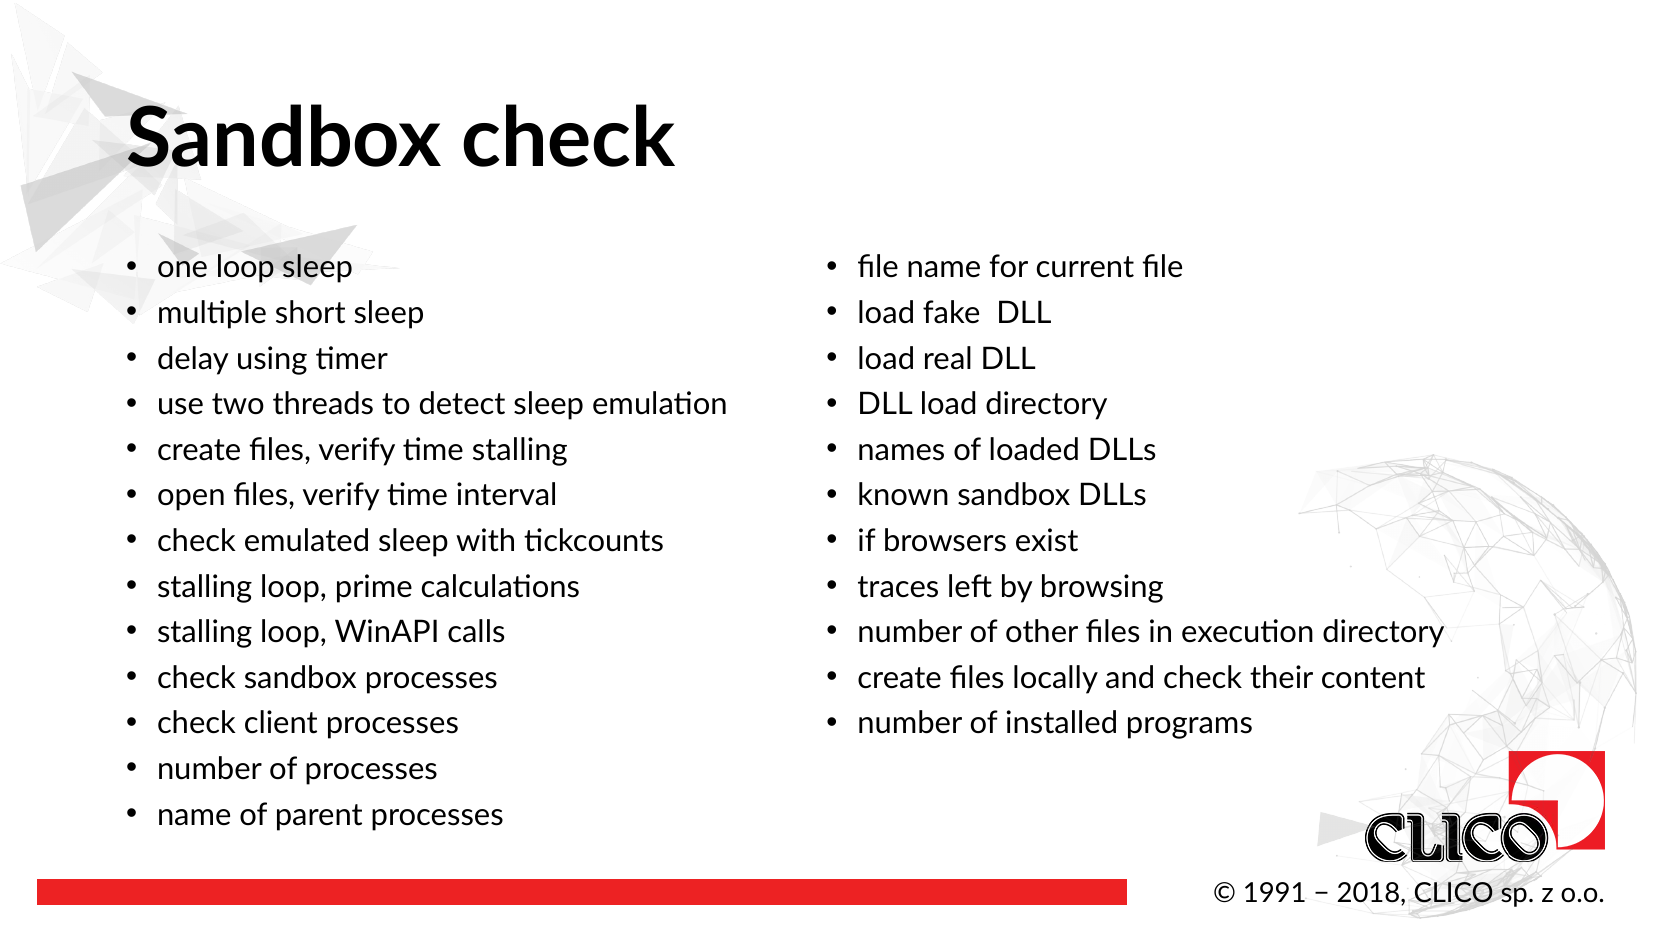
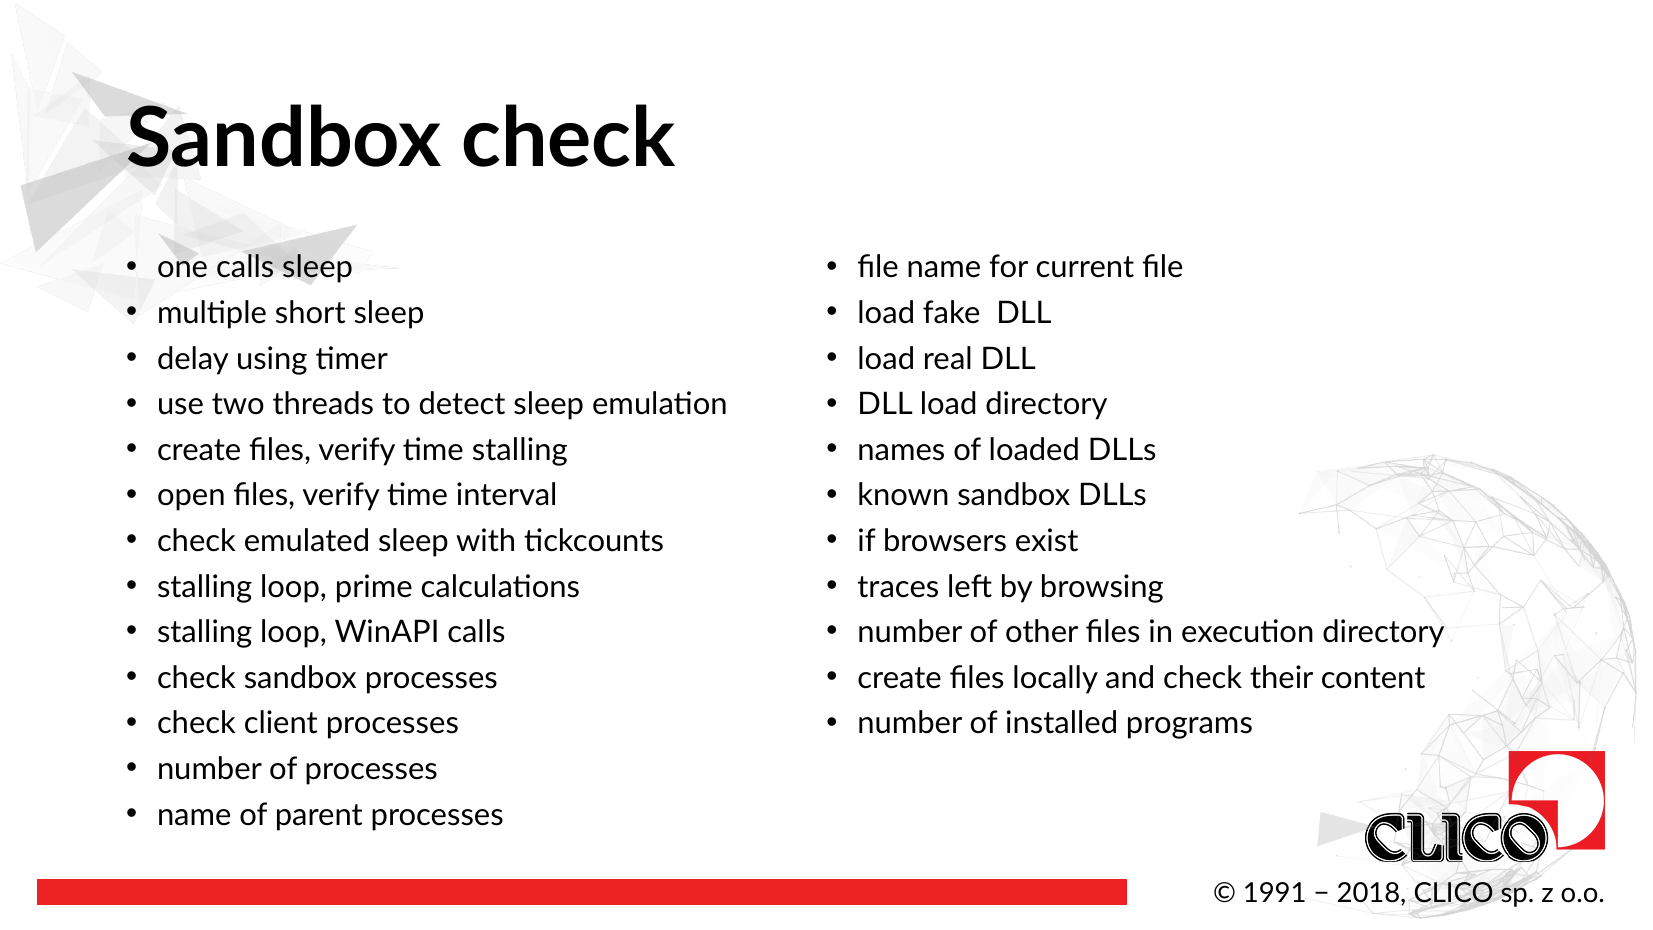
one loop: loop -> calls (245, 268)
